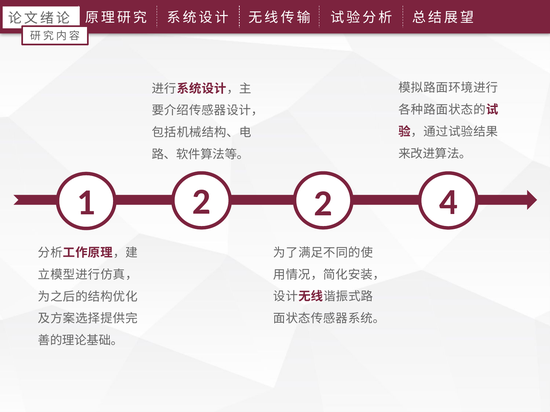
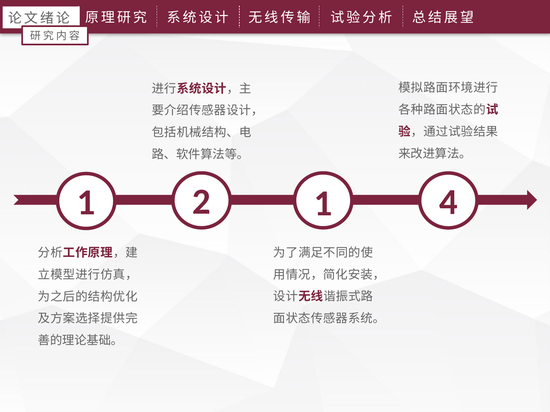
2 2: 2 -> 1 (323, 204)
